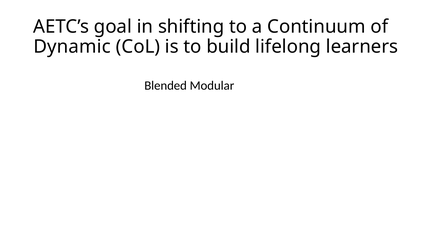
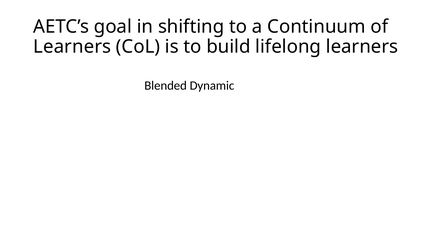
Dynamic: Dynamic -> Learners (72, 47)
Modular: Modular -> Dynamic (212, 85)
